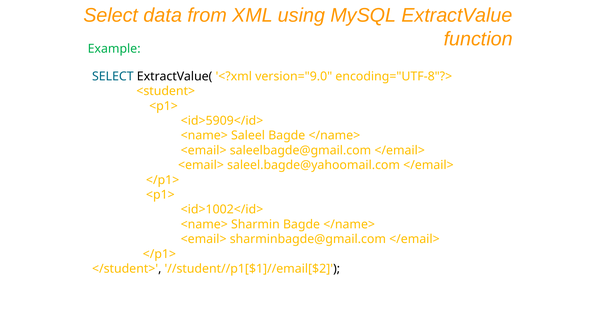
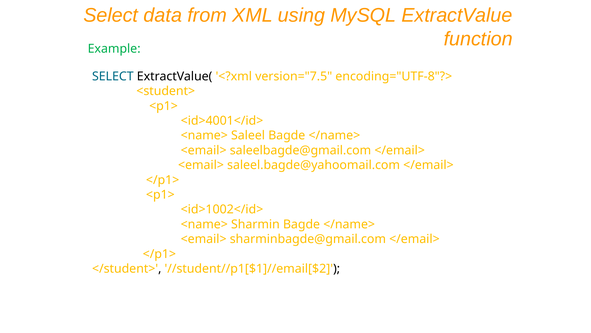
version="9.0: version="9.0 -> version="7.5 (294, 76)
<id>5909</id>: <id>5909</id> -> <id>4001</id> (222, 121)
